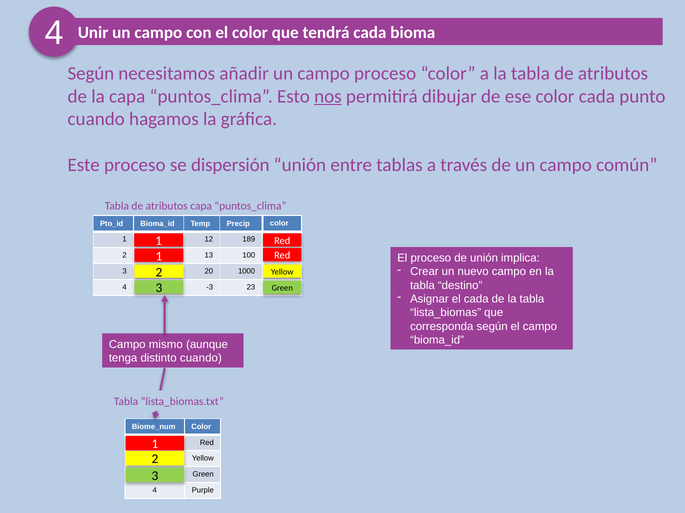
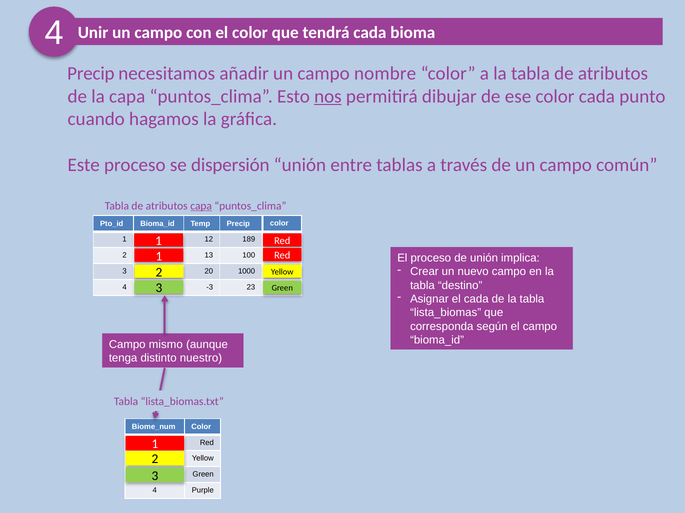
Según: Según -> Precip (91, 74)
campo proceso: proceso -> nombre (385, 74)
capa underline: none -> present (201, 206)
distinto cuando: cuando -> nuestro (201, 359)
